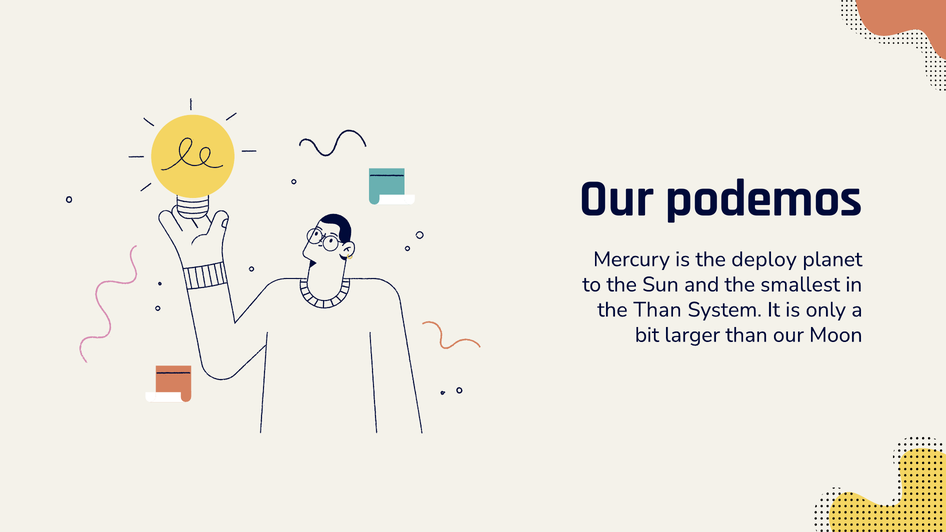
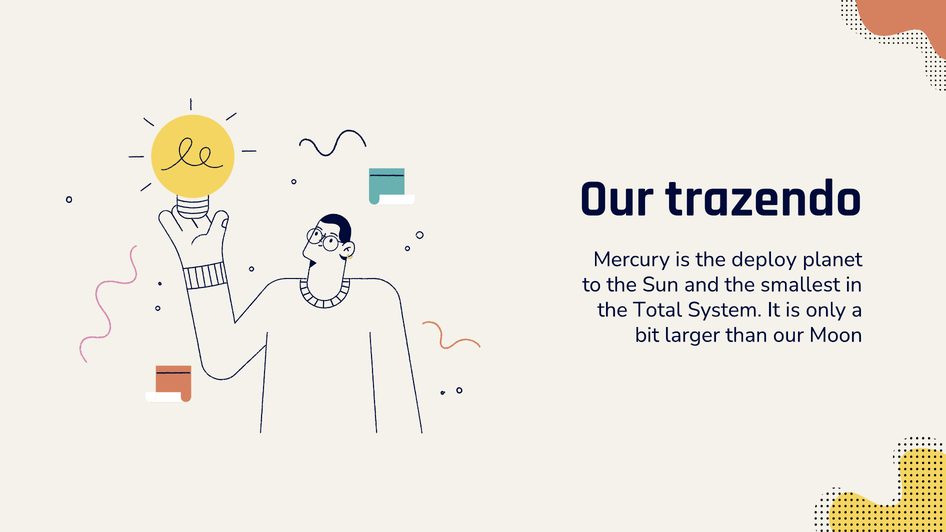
podemos: podemos -> trazendo (764, 198)
the Than: Than -> Total (658, 310)
